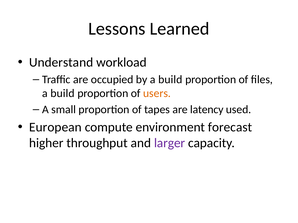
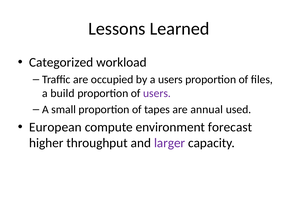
Understand: Understand -> Categorized (61, 63)
by a build: build -> users (170, 80)
users colour: orange -> purple (157, 94)
latency: latency -> annual (207, 110)
